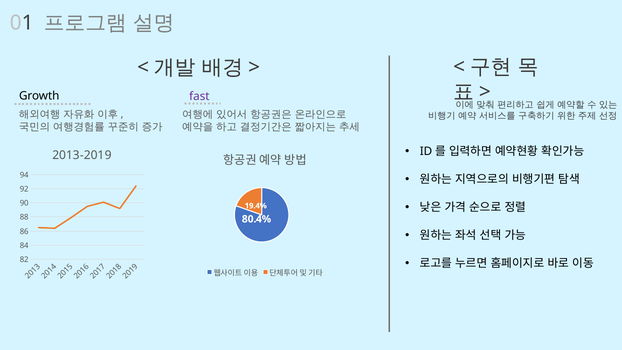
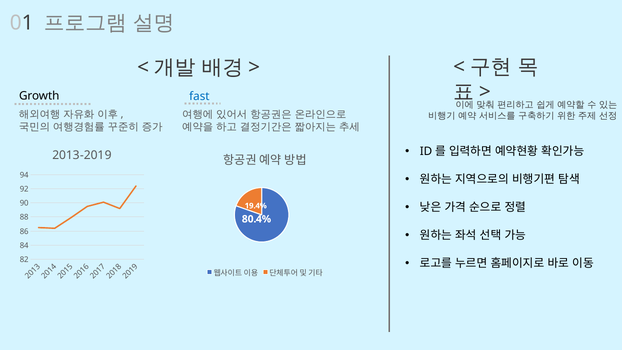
fast colour: purple -> blue (199, 97)
